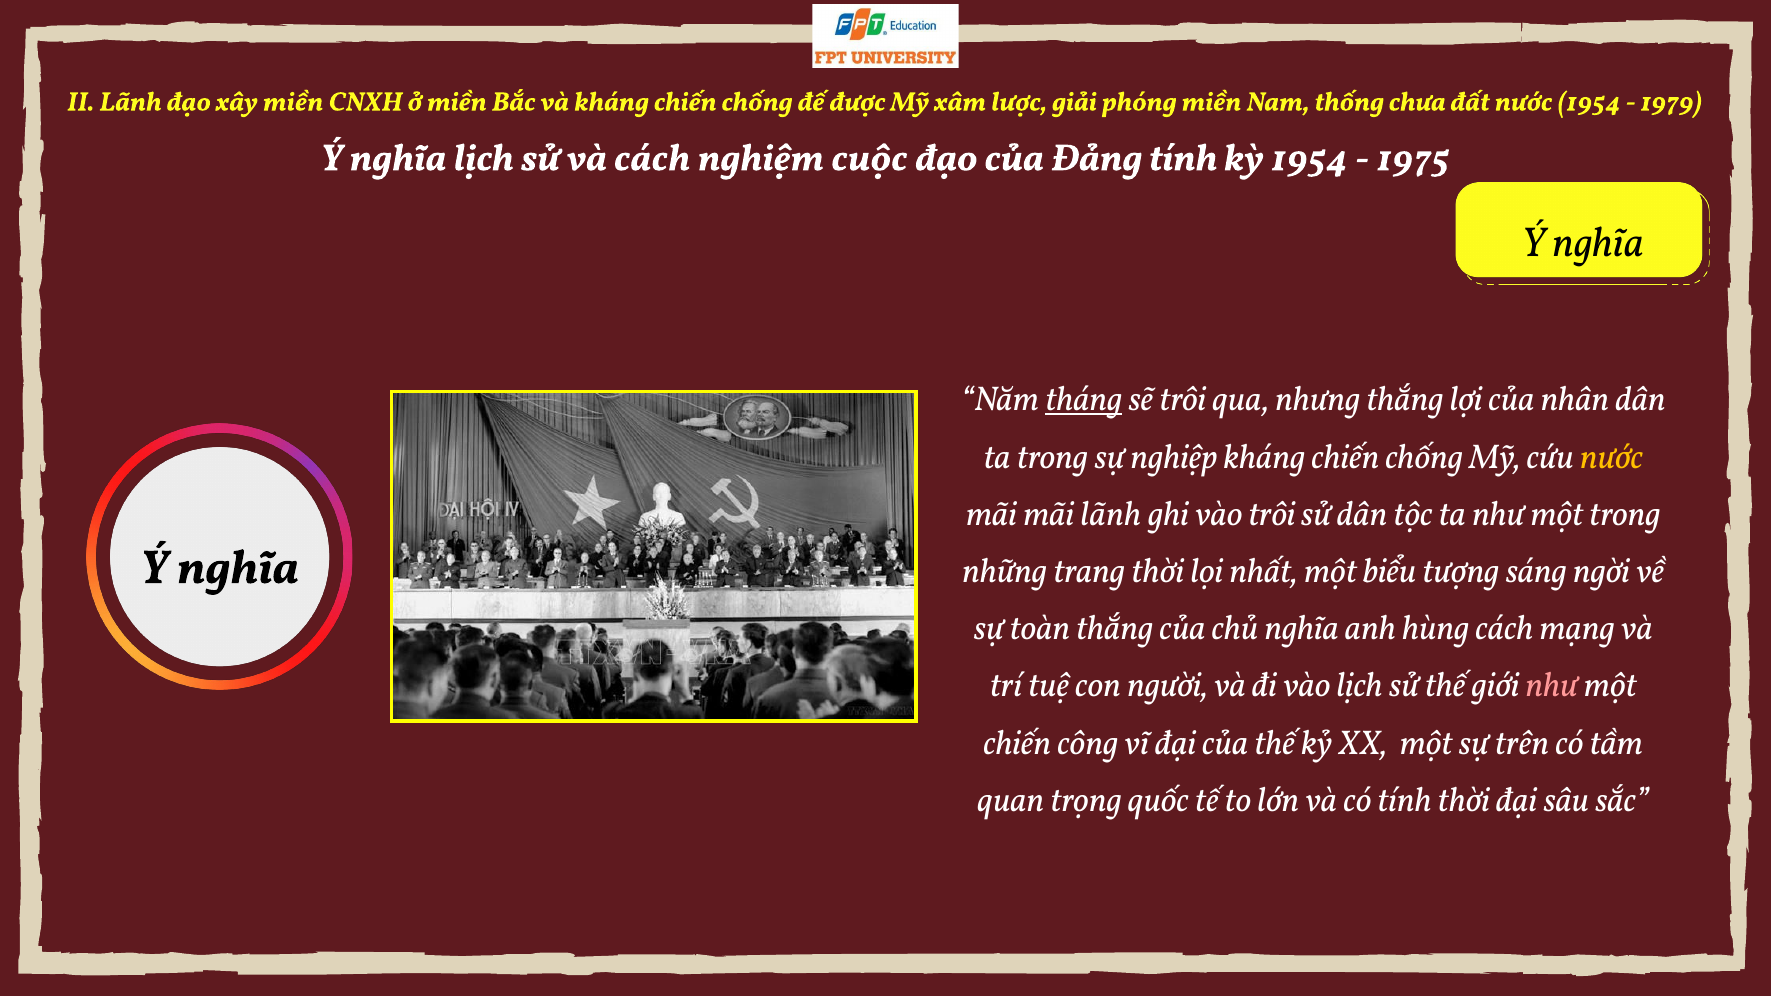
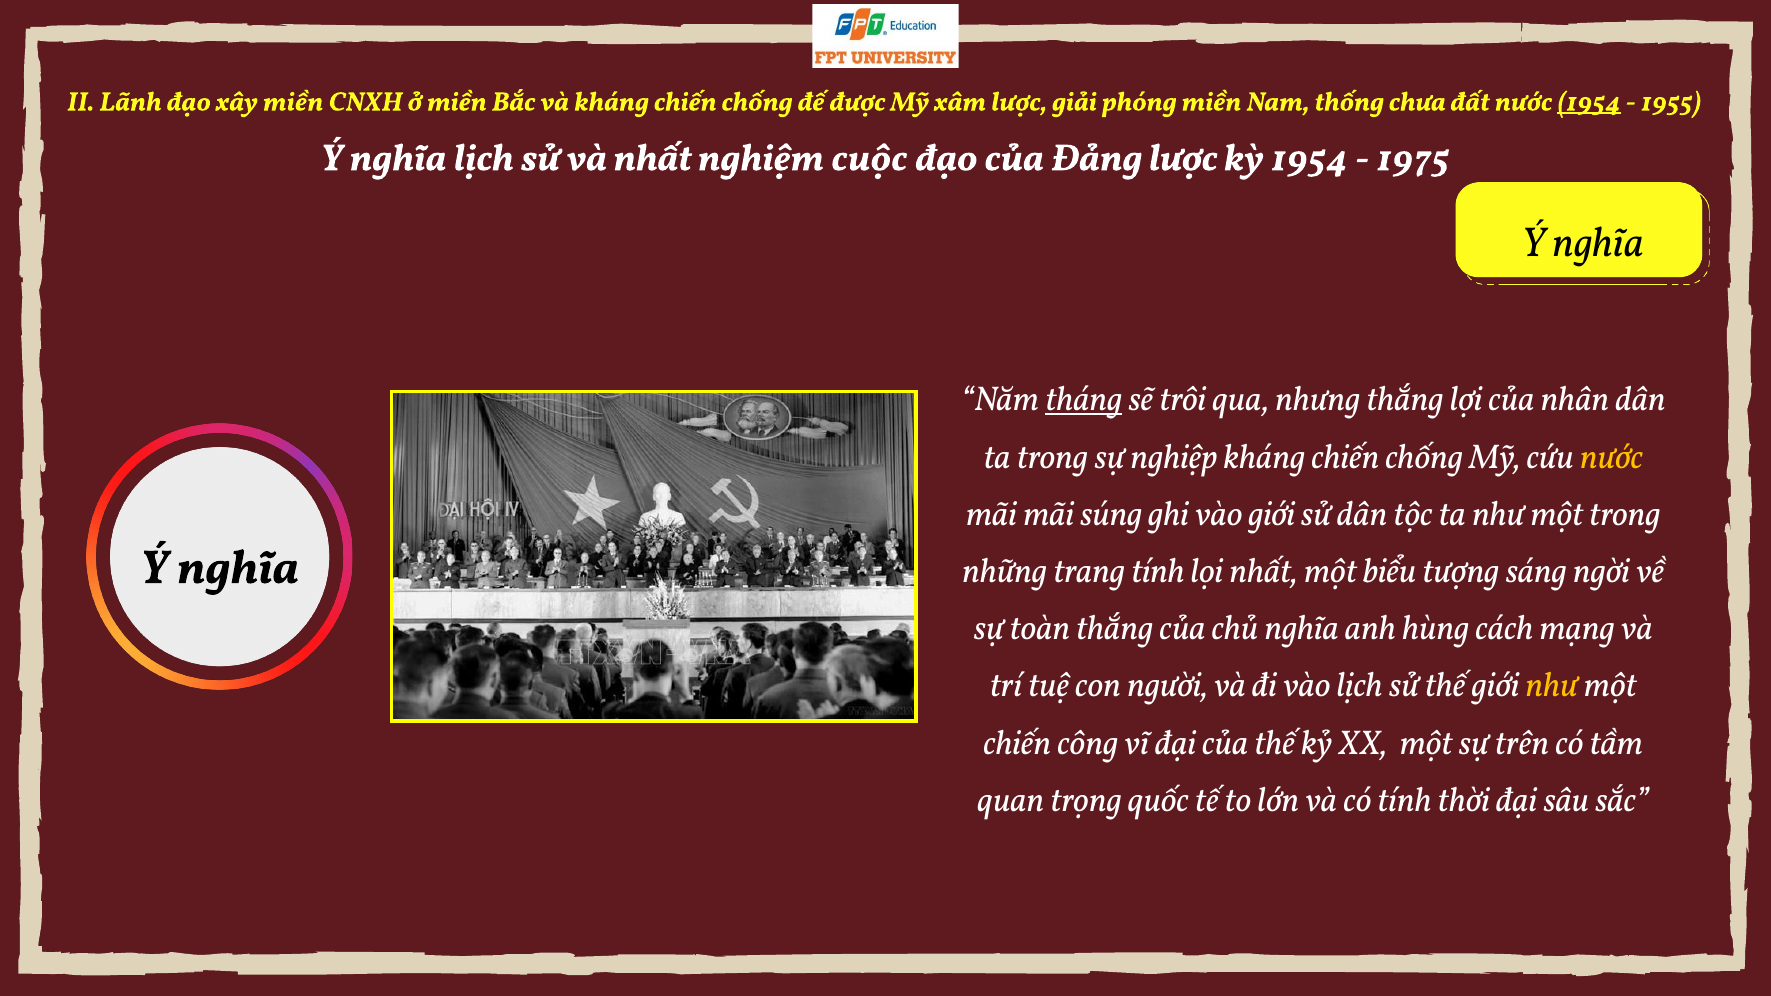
1954 underline: none -> present (1589, 102)
1979: 1979 -> 1955 (1671, 102)
và cách: cách -> nhất (653, 158)
Đảng tính: tính -> lược (1183, 158)
mãi lãnh: lãnh -> súng (1111, 514)
vào trôi: trôi -> giới (1272, 514)
trang thời: thời -> tính (1158, 571)
như colour: pink -> yellow (1552, 686)
